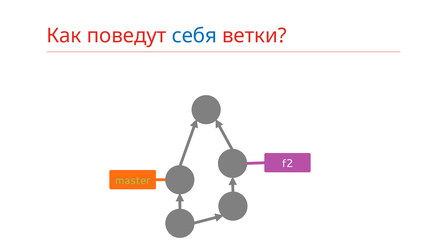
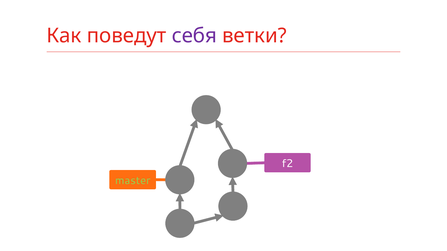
себя colour: blue -> purple (194, 36)
